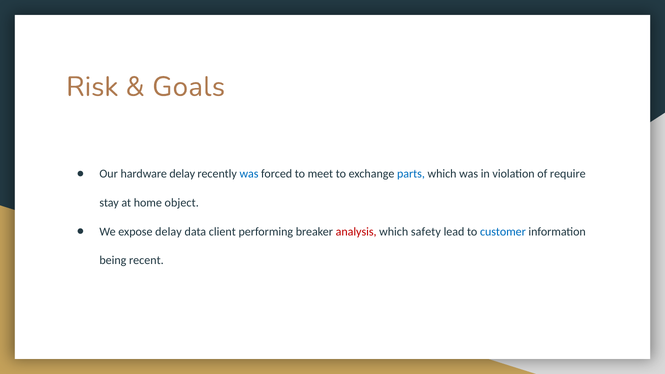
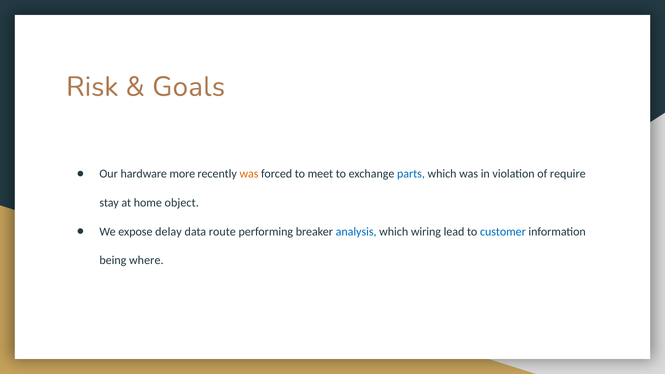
hardware delay: delay -> more (182, 174)
was colour: blue -> orange (249, 174)
client: client -> route (222, 232)
analysis colour: red -> blue (356, 232)
safety: safety -> wiring (426, 232)
recent: recent -> where (146, 260)
